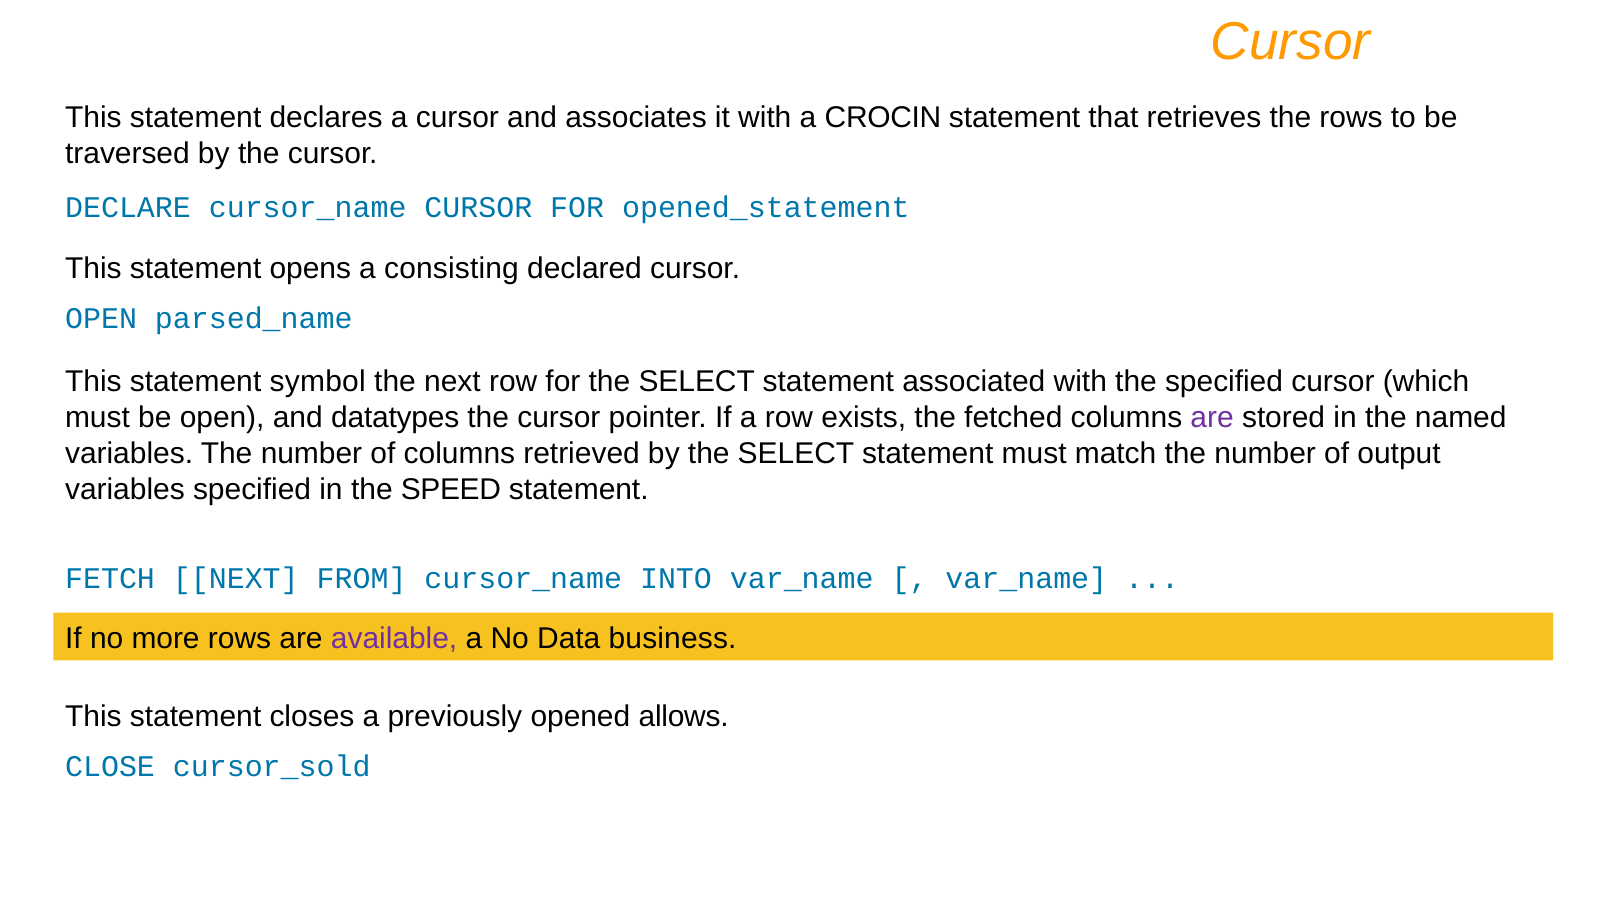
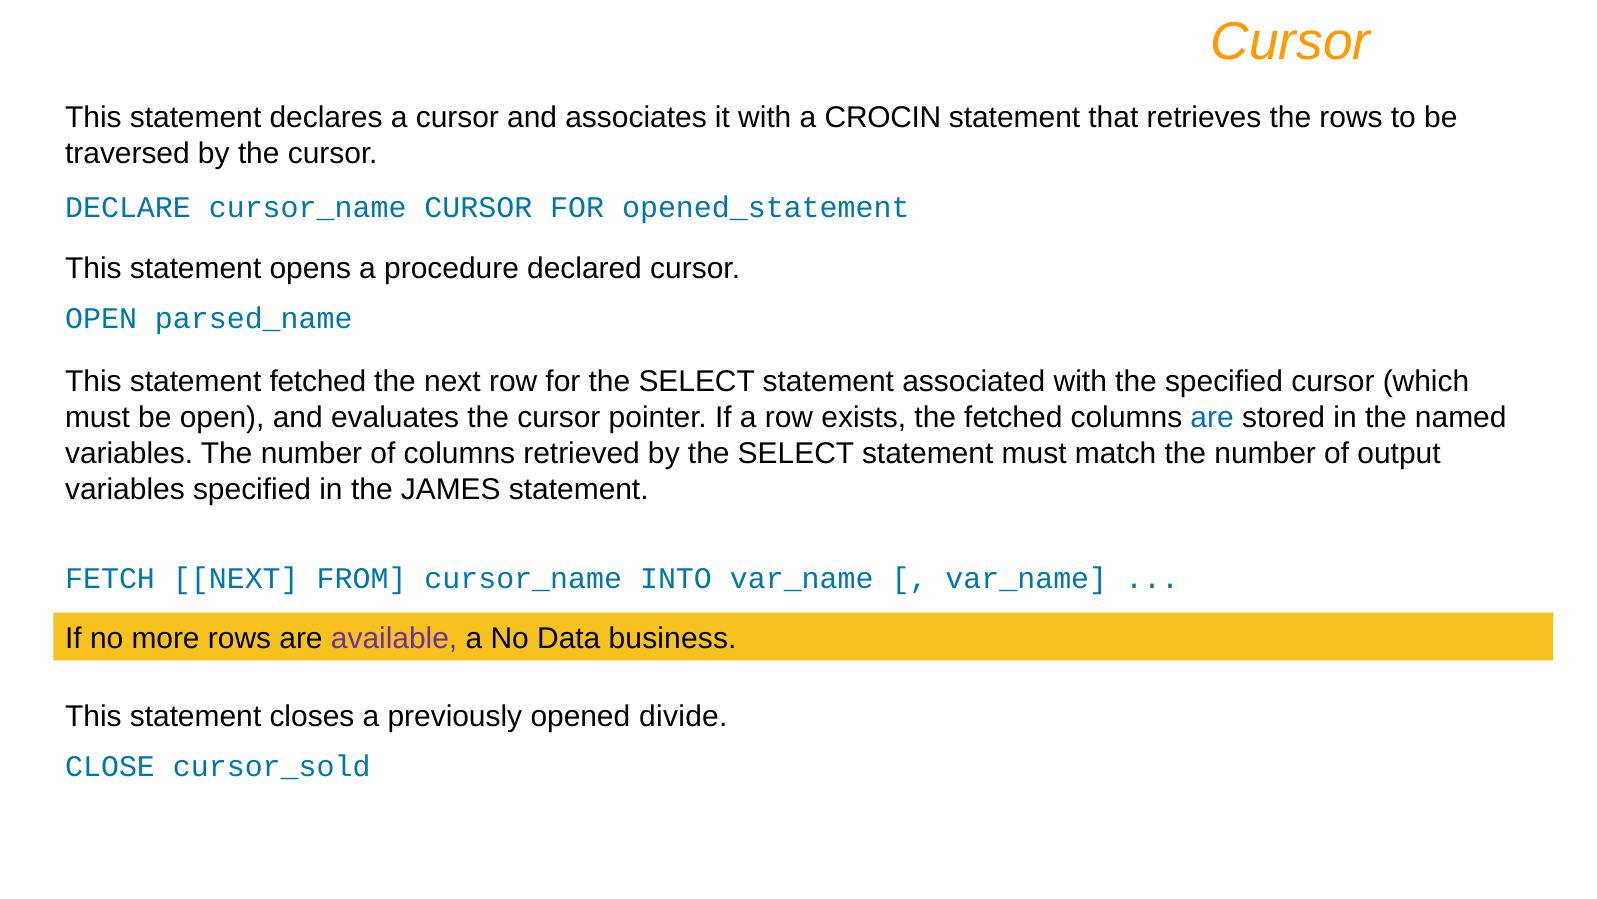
consisting: consisting -> procedure (452, 269)
statement symbol: symbol -> fetched (318, 382)
datatypes: datatypes -> evaluates (395, 417)
are colour: purple -> blue (1212, 417)
SPEED: SPEED -> JAMES (451, 489)
allows: allows -> divide (683, 716)
